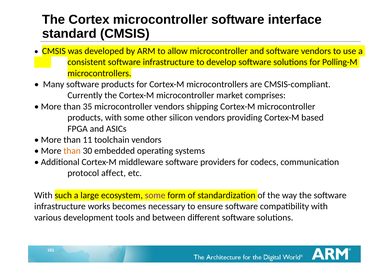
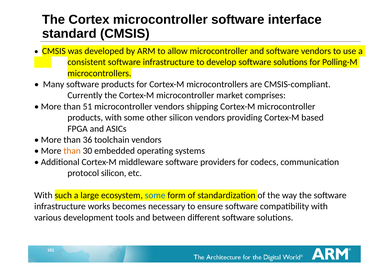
35: 35 -> 51 (87, 106)
11: 11 -> 36 (87, 140)
protocol affect: affect -> silicon (114, 173)
some colour: purple -> blue (155, 195)
